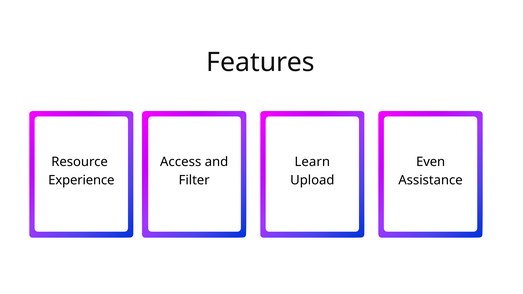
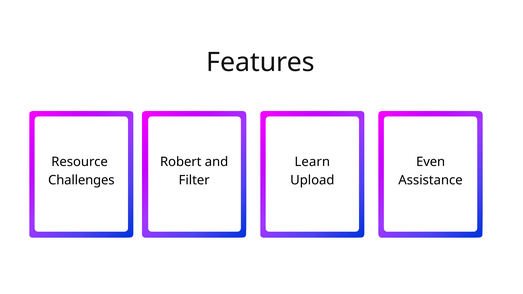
Access: Access -> Robert (181, 162)
Experience: Experience -> Challenges (81, 180)
